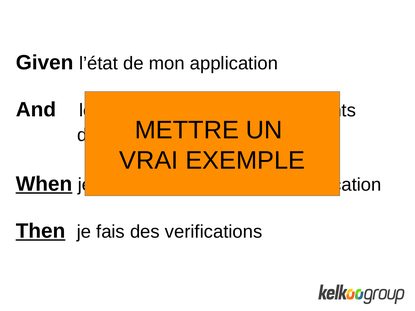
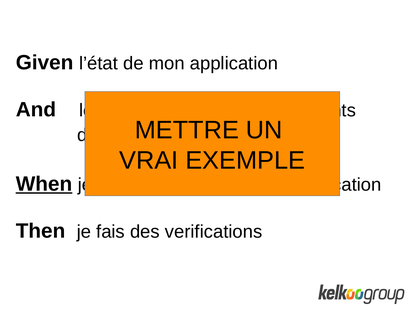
Then underline: present -> none (40, 231)
